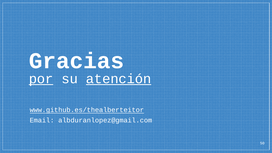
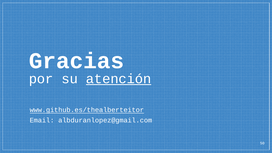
por underline: present -> none (41, 79)
